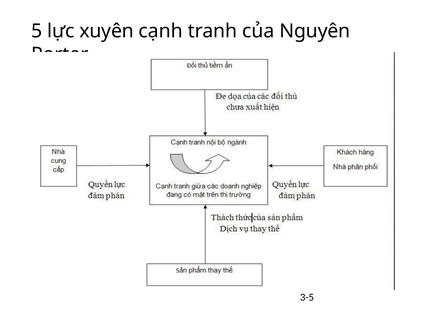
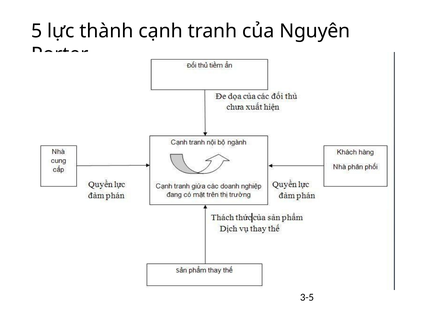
xuyên: xuyên -> thành (106, 31)
